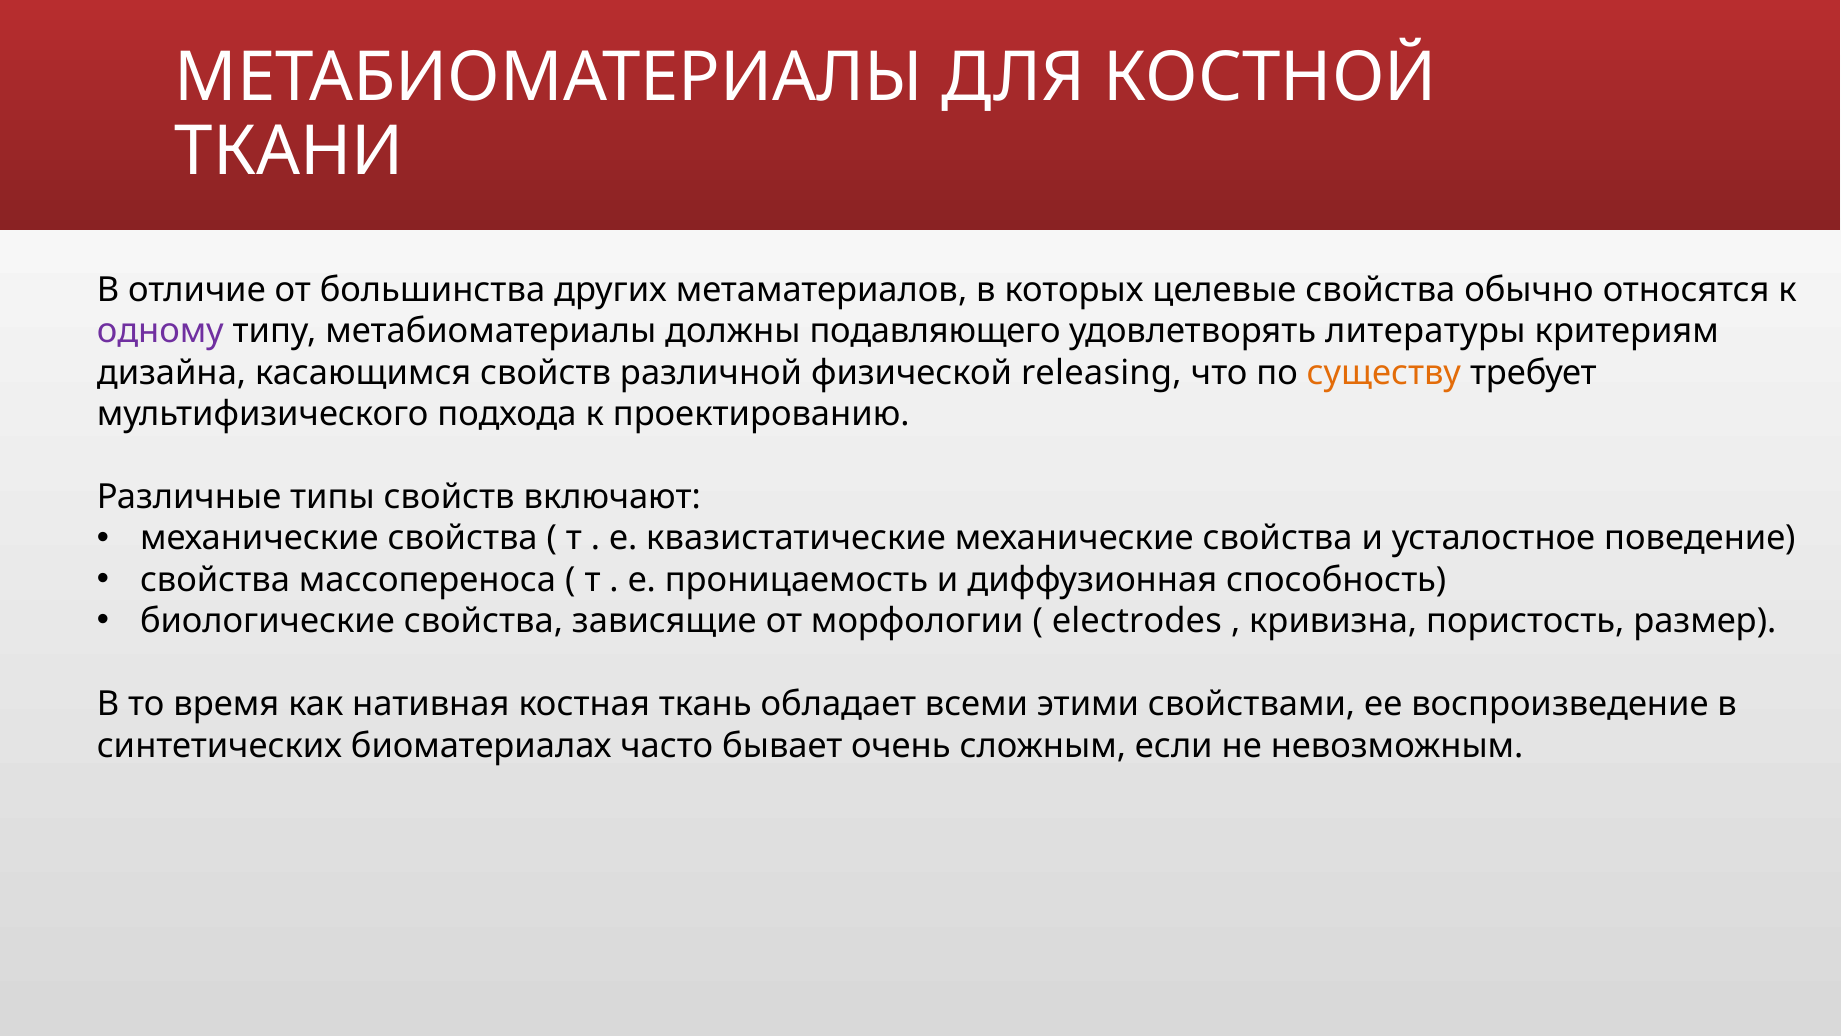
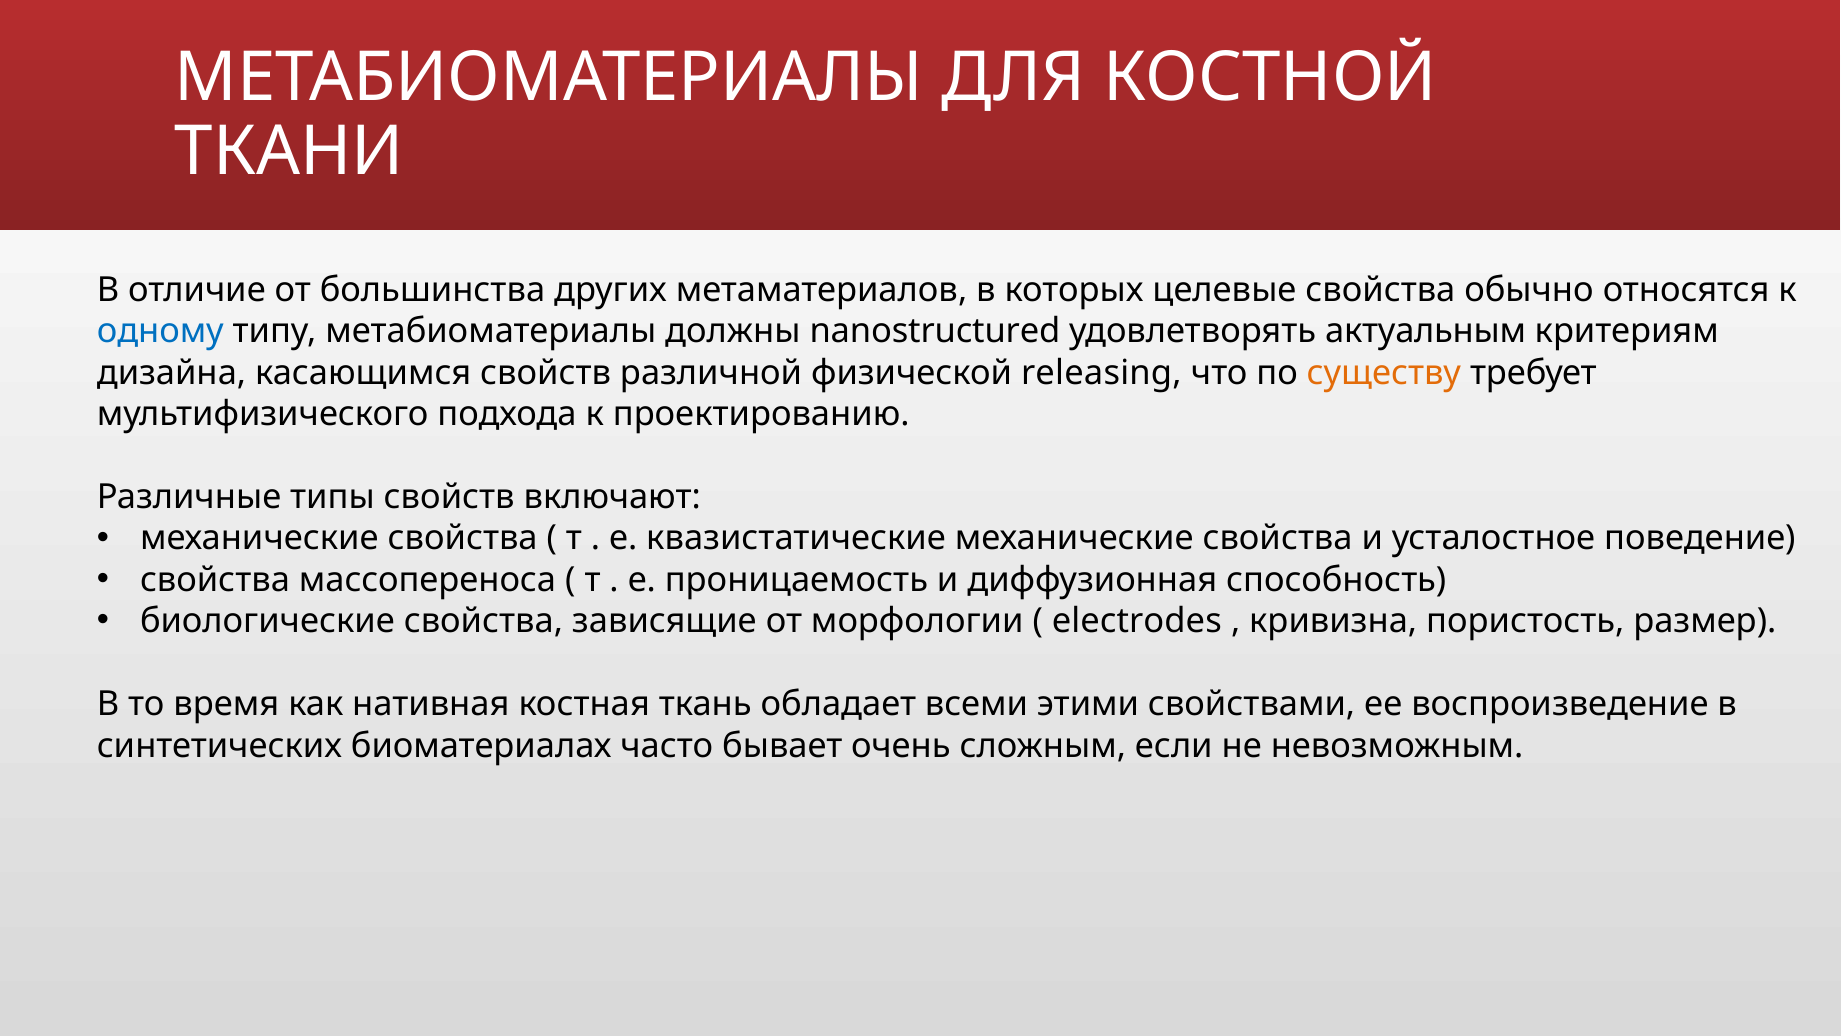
одному colour: purple -> blue (160, 331)
подавляющего: подавляющего -> nanostructured (935, 331)
литературы: литературы -> актуальным (1426, 331)
